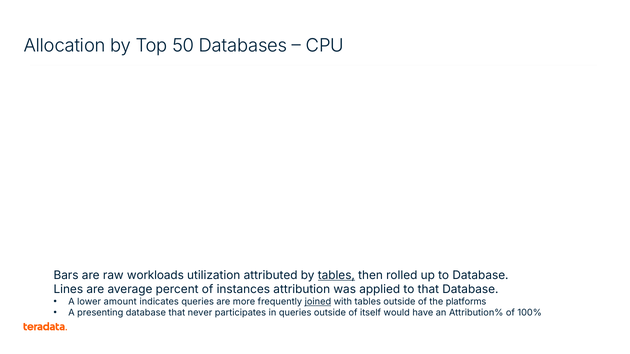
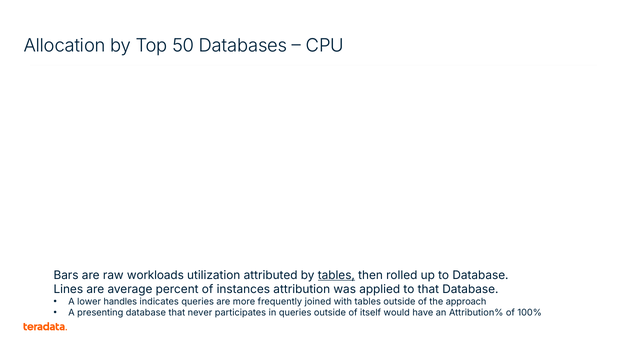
amount: amount -> handles (120, 302)
joined underline: present -> none (318, 302)
platforms: platforms -> approach (466, 302)
